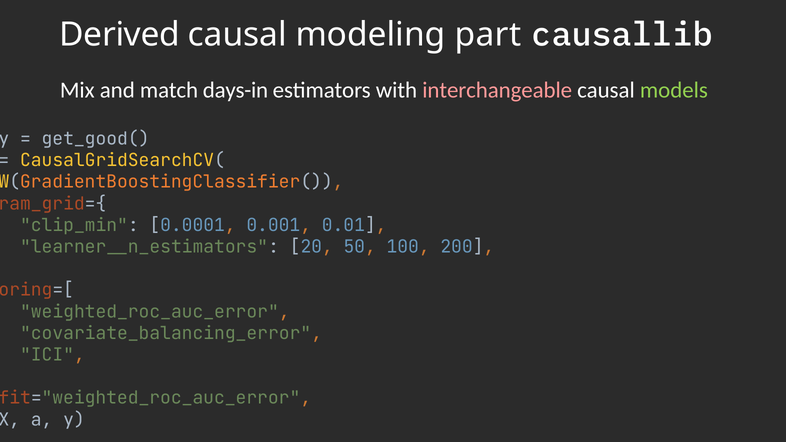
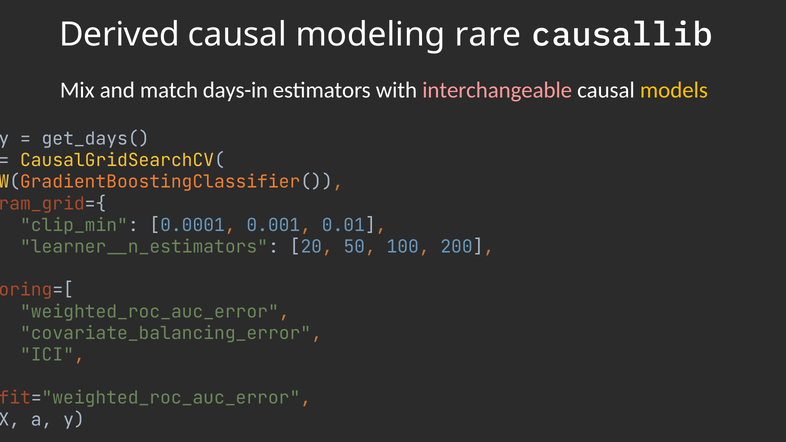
part: part -> rare (488, 35)
models colour: light green -> yellow (674, 90)
get_good(: get_good( -> get_days( (96, 139)
